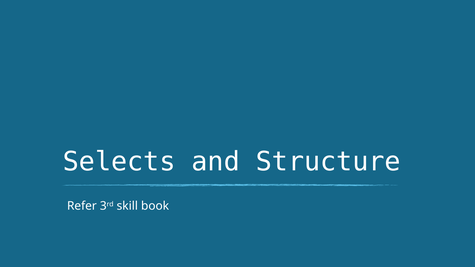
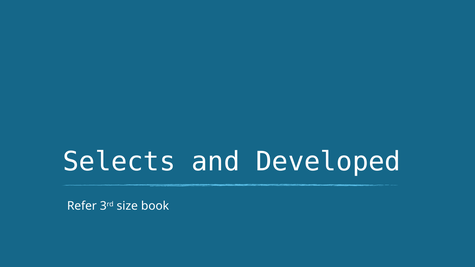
Structure: Structure -> Developed (328, 162)
skill: skill -> size (127, 206)
